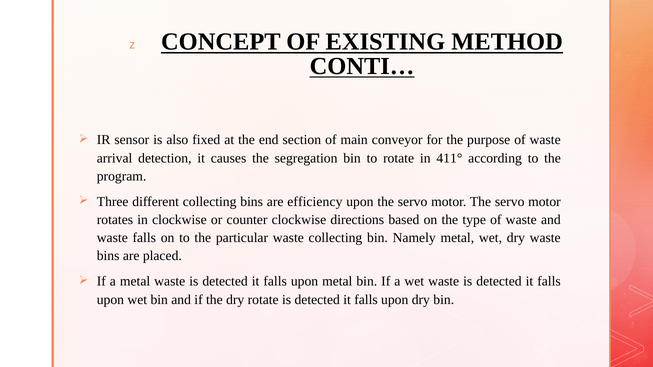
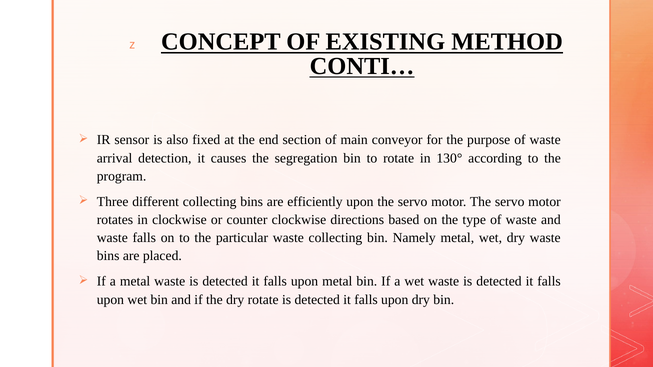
411°: 411° -> 130° (449, 158)
efficiency: efficiency -> efficiently (315, 202)
